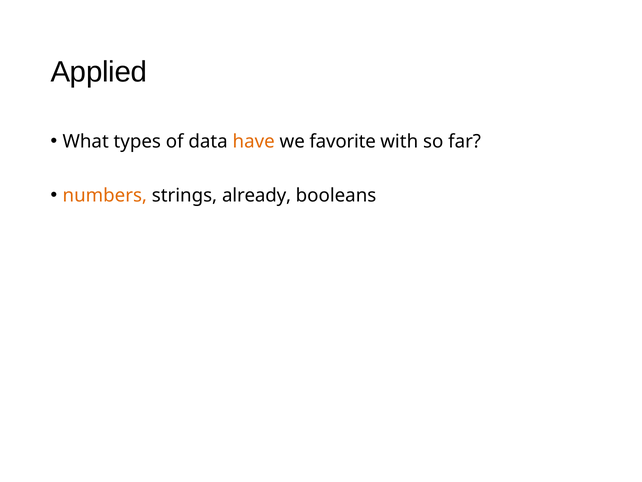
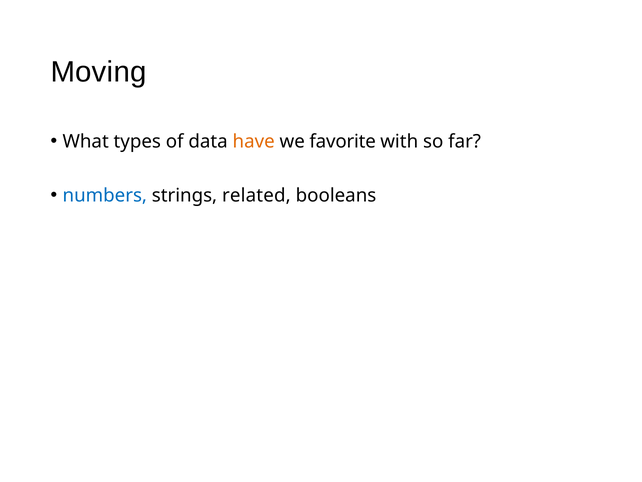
Applied: Applied -> Moving (99, 72)
numbers colour: orange -> blue (105, 195)
already: already -> related (256, 195)
